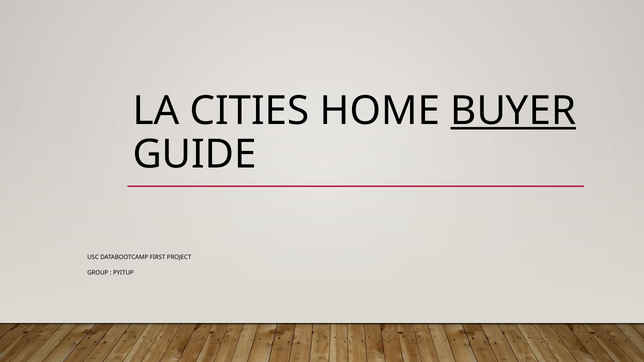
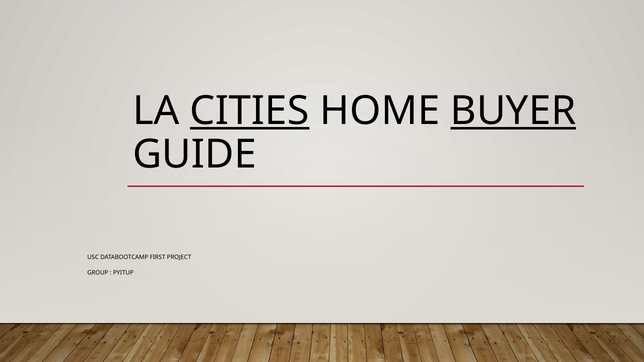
CITIES underline: none -> present (250, 111)
